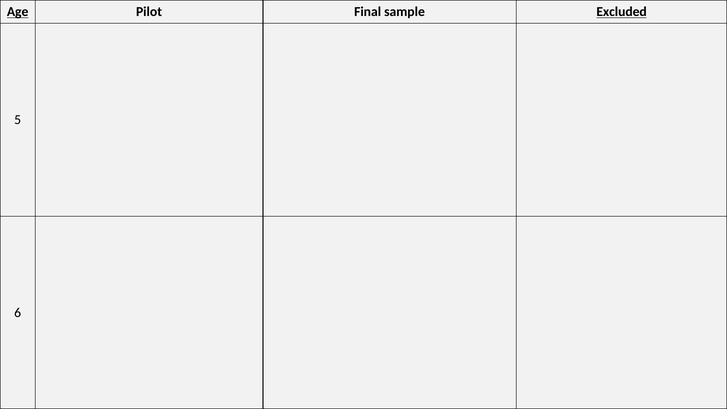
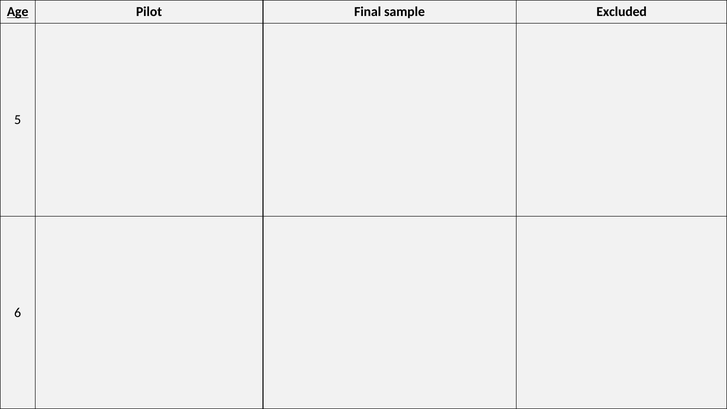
Excluded underline: present -> none (622, 12)
